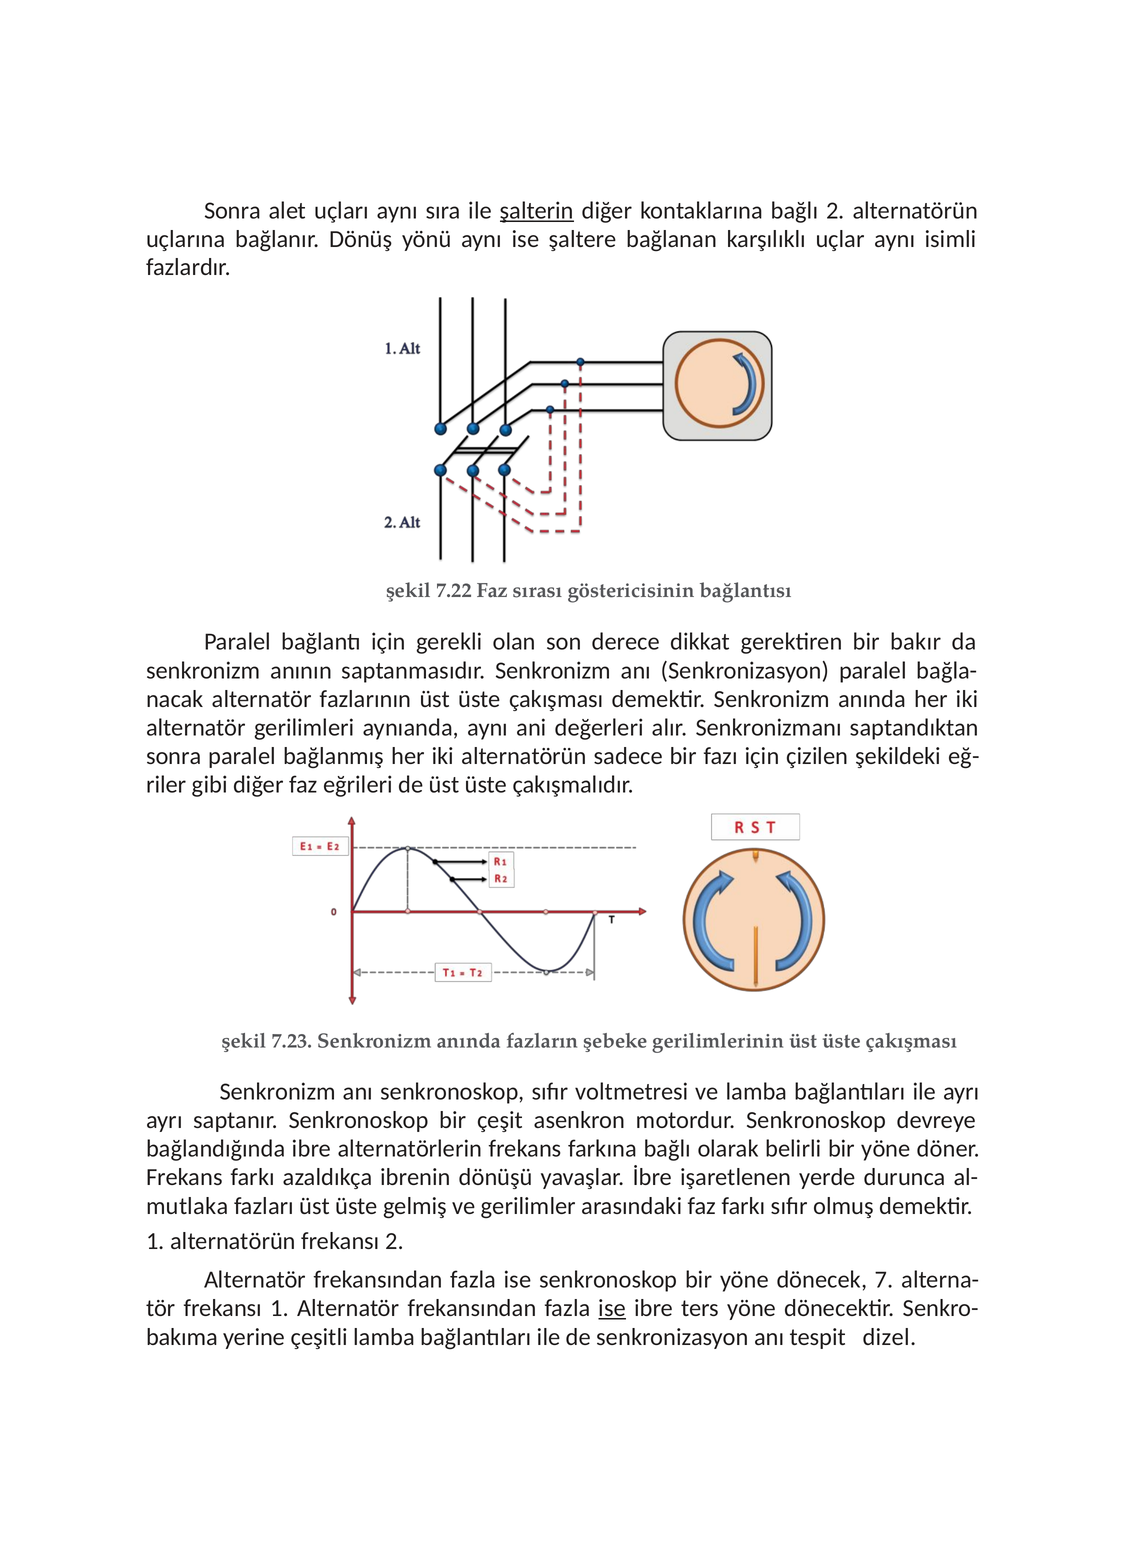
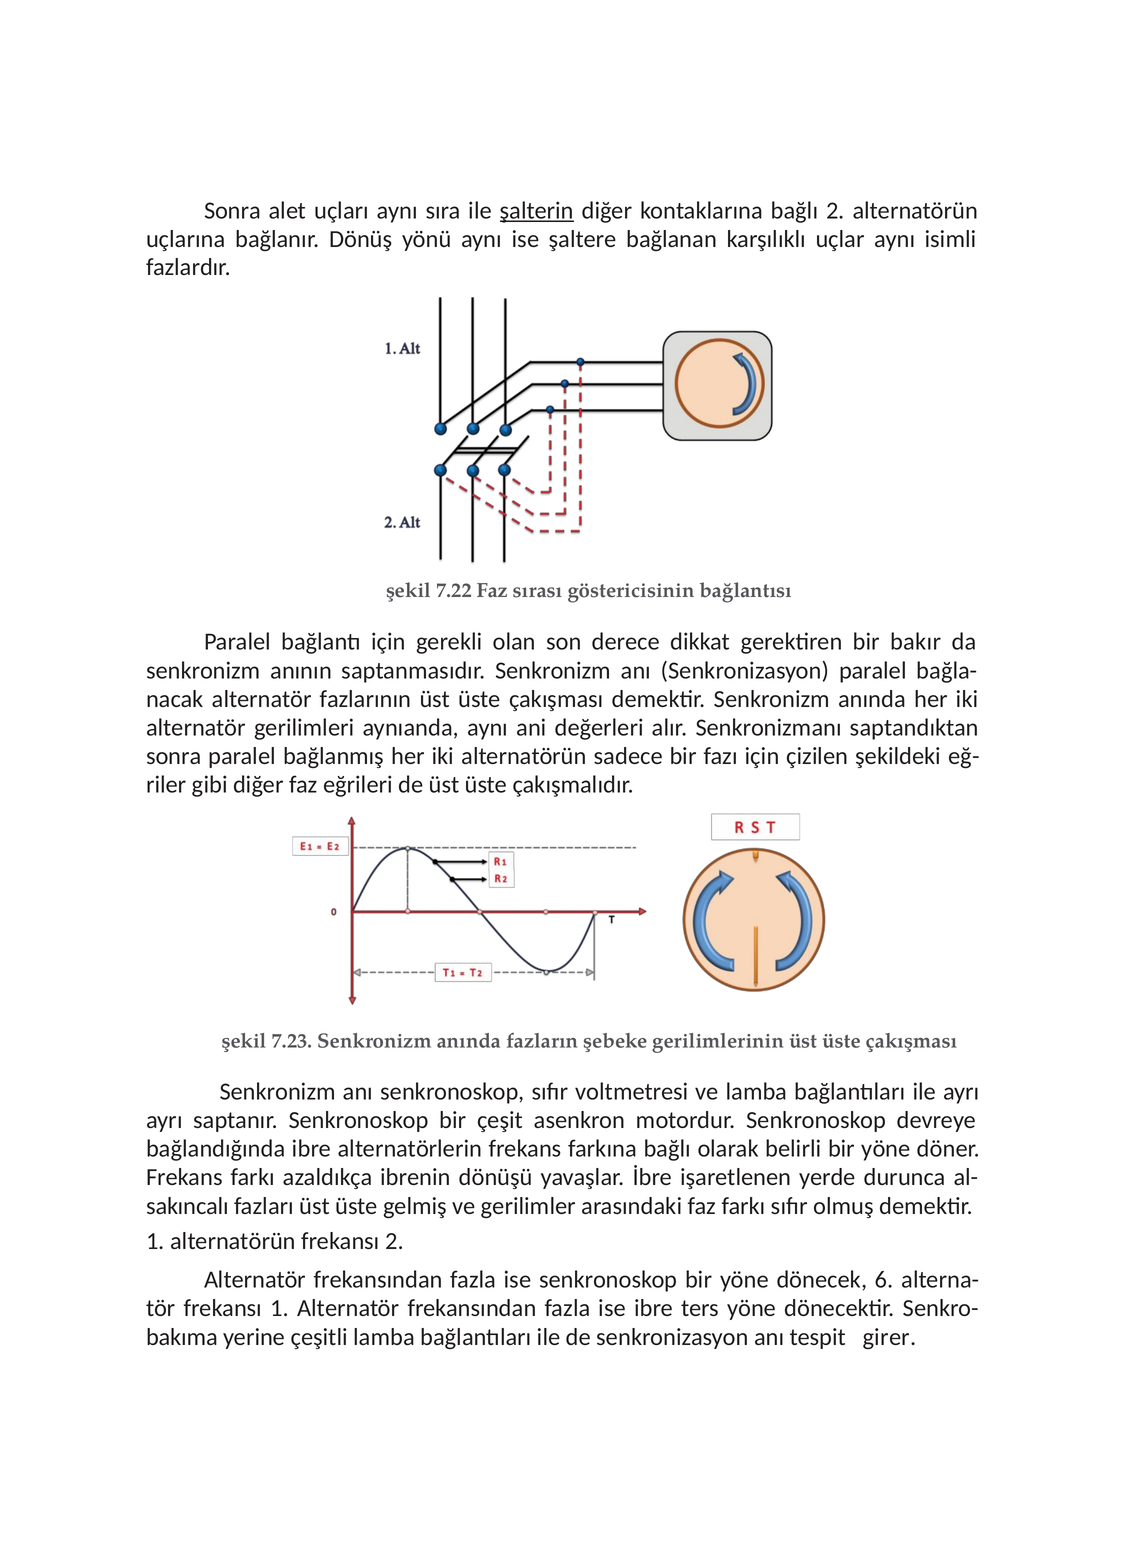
mutlaka: mutlaka -> sakıncalı (187, 1206)
7: 7 -> 6 (884, 1280)
ise underline: present -> none (612, 1309)
dizel: dizel -> girer (890, 1337)
